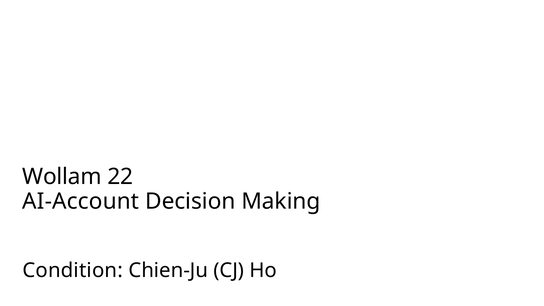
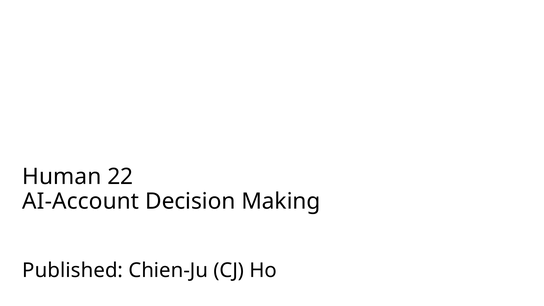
Wollam: Wollam -> Human (62, 177)
Condition: Condition -> Published (73, 271)
